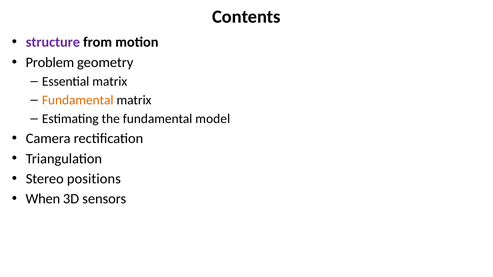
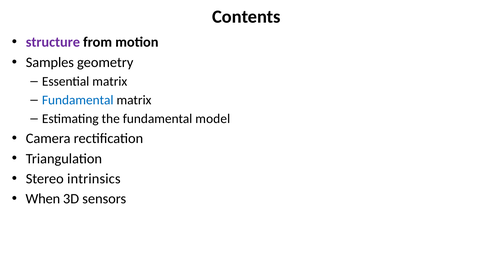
Problem: Problem -> Samples (50, 62)
Fundamental colour: orange -> blue (78, 100)
positions: positions -> intrinsics (94, 179)
